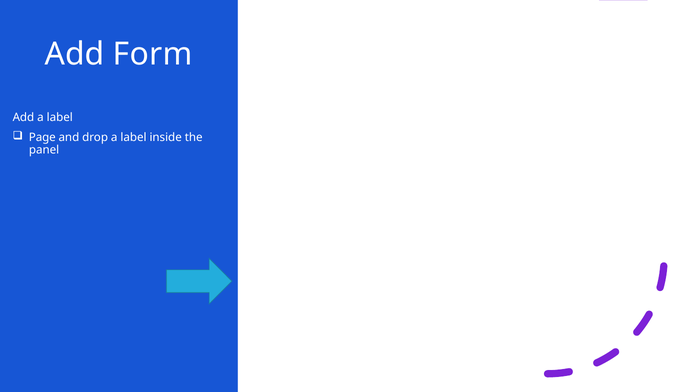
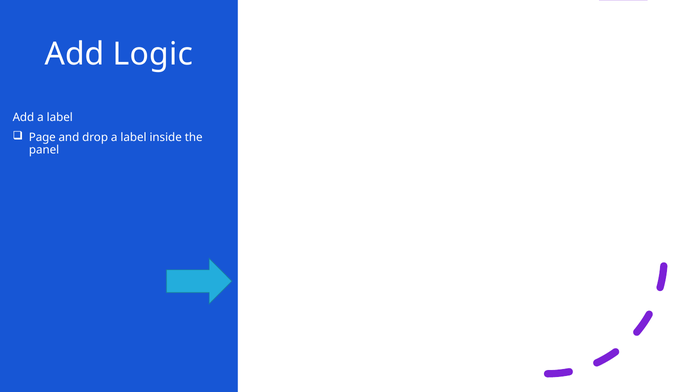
Form: Form -> Logic (153, 54)
